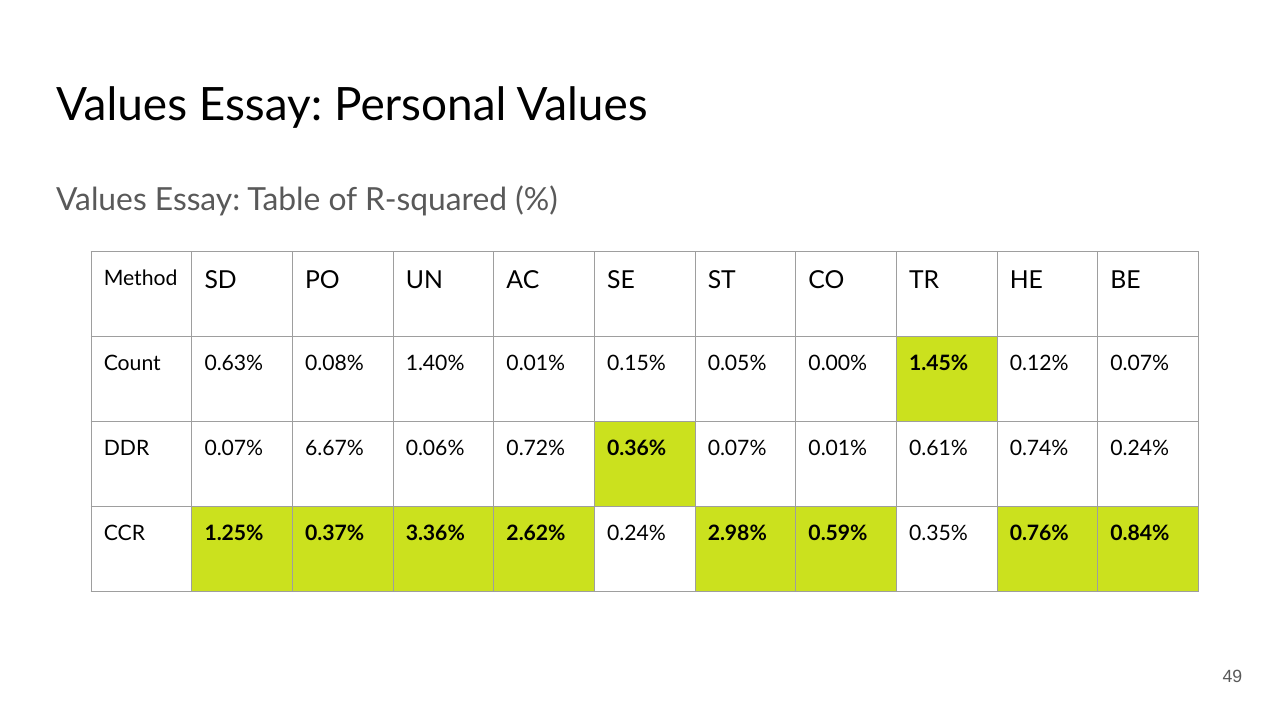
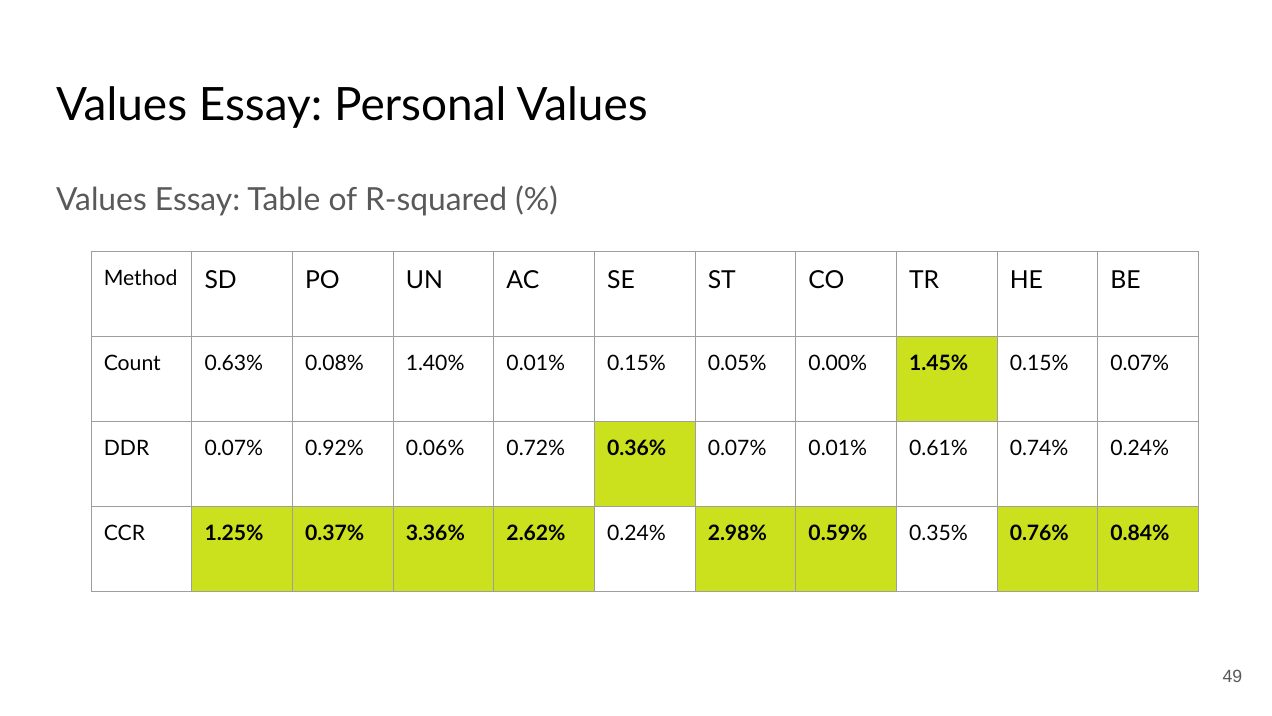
1.45% 0.12%: 0.12% -> 0.15% (1039, 363)
6.67%: 6.67% -> 0.92% (335, 448)
